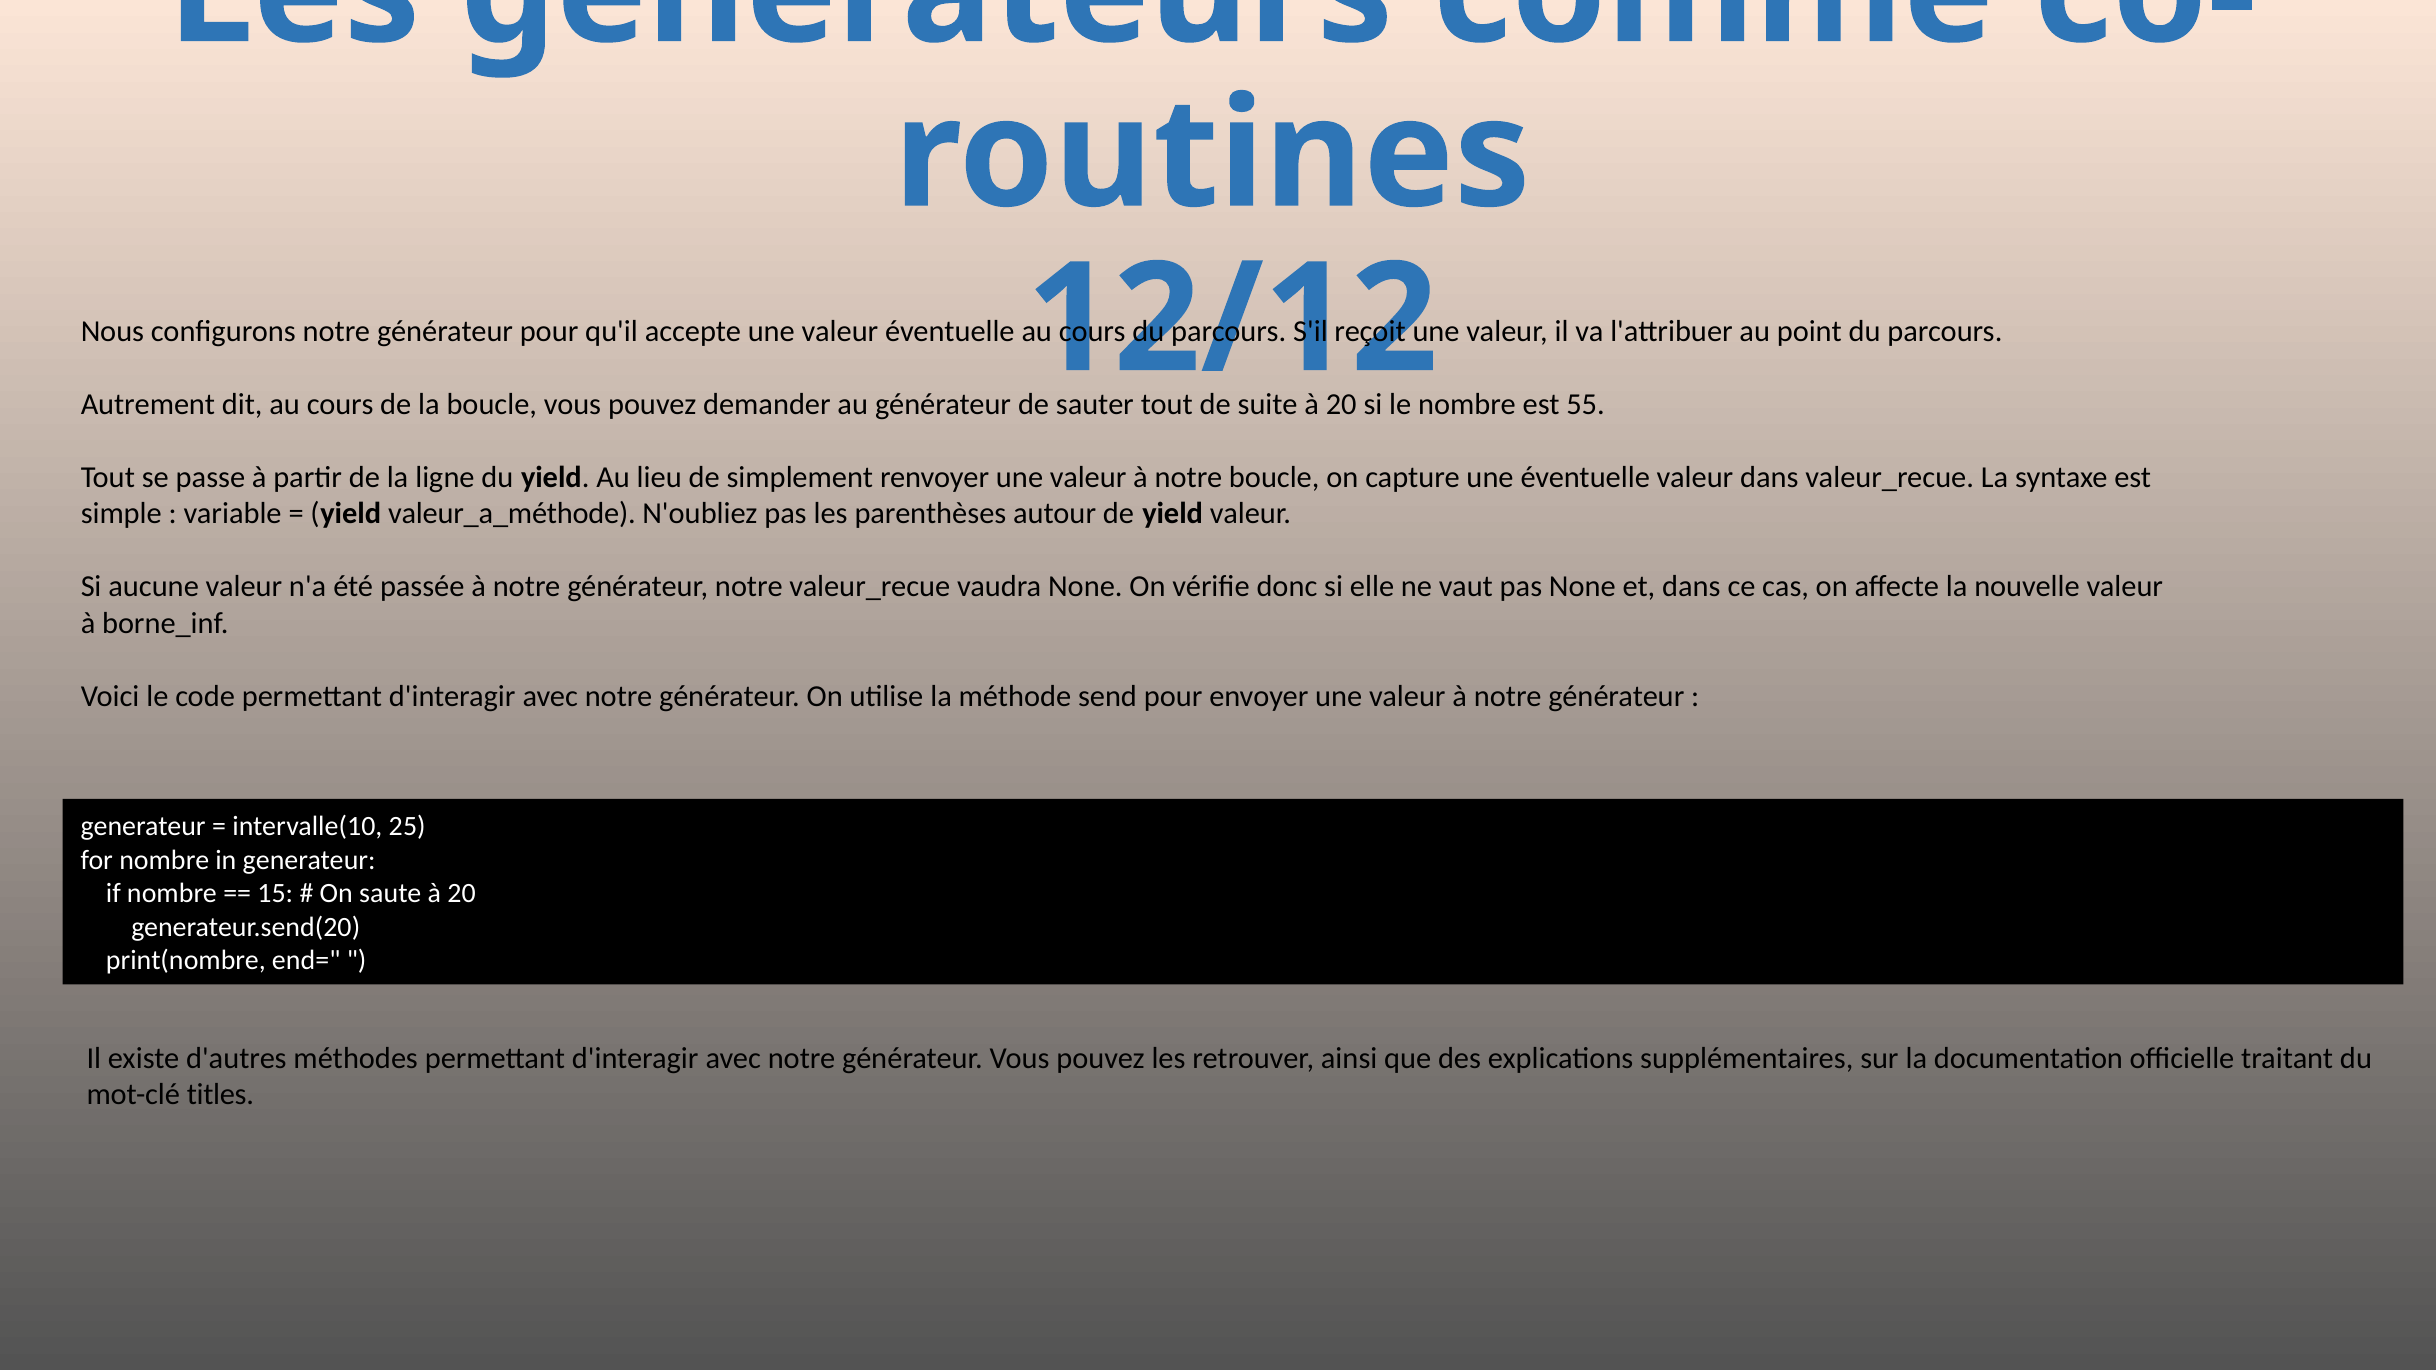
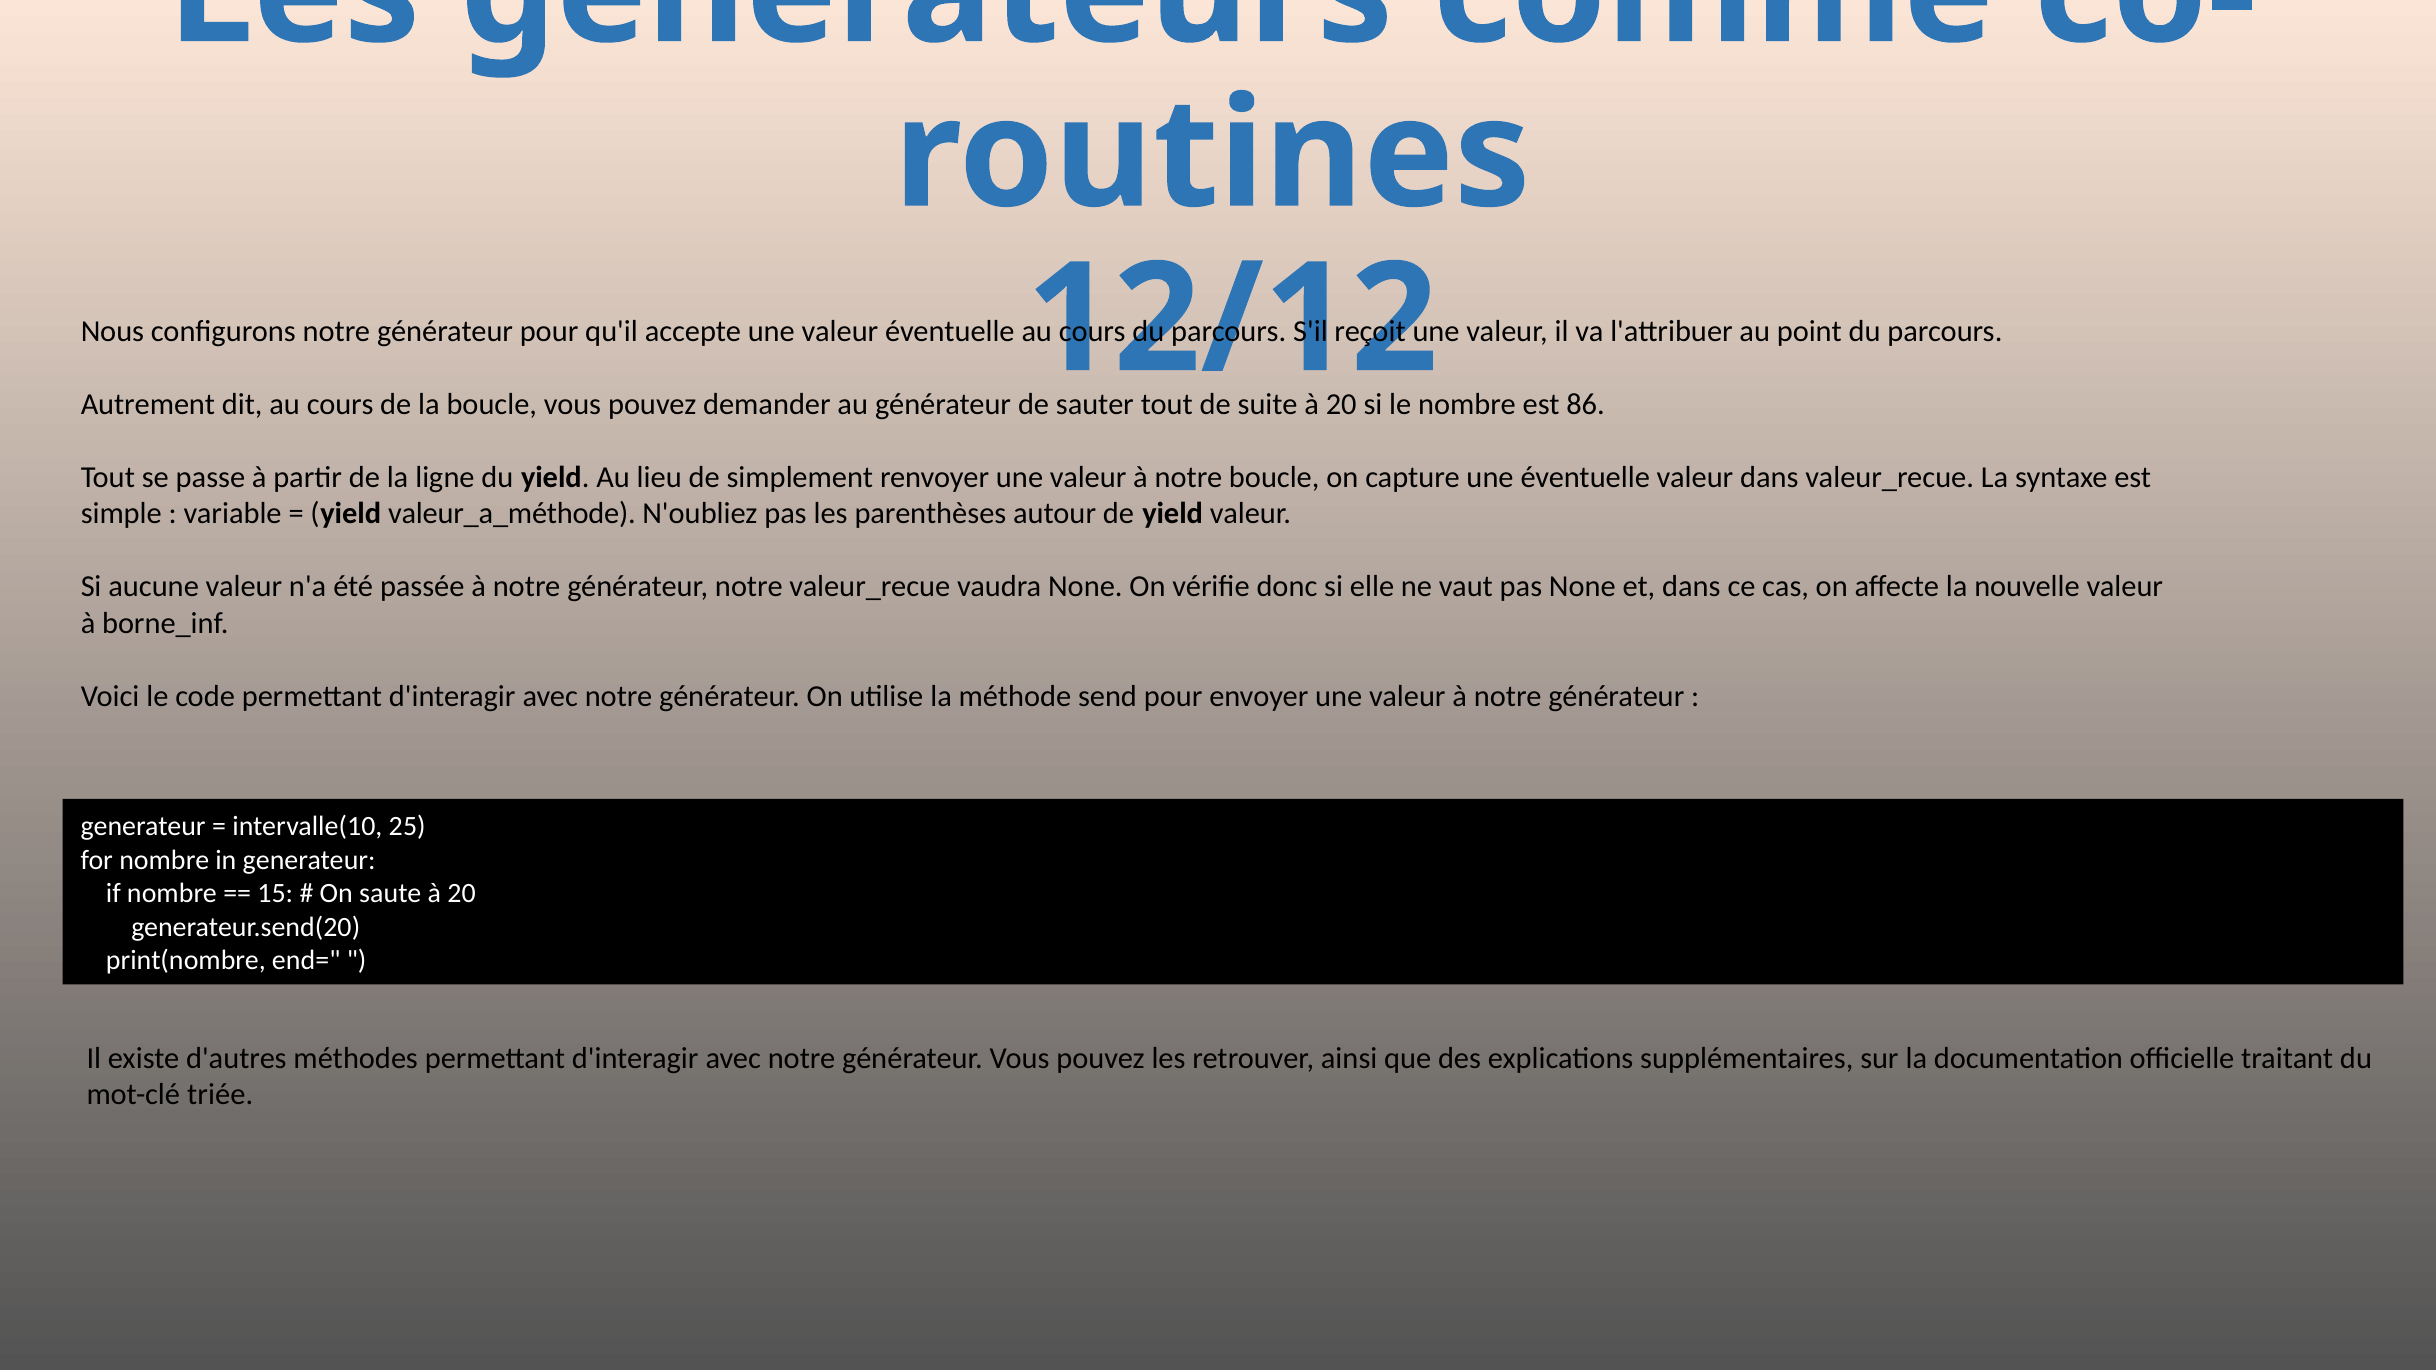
55: 55 -> 86 (1586, 404)
titles: titles -> triée (220, 1095)
